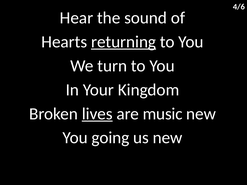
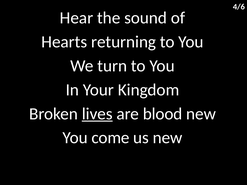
returning underline: present -> none (124, 42)
music: music -> blood (163, 114)
going: going -> come (110, 138)
